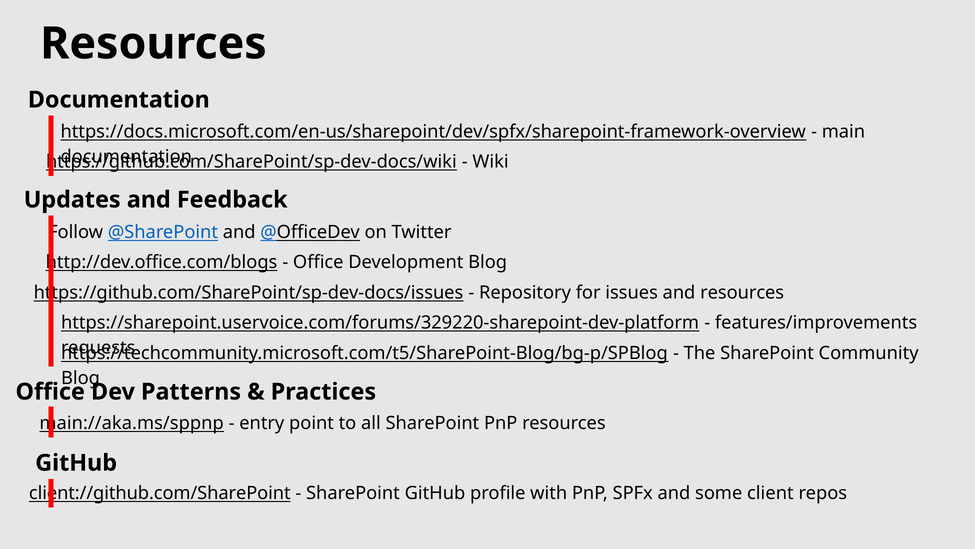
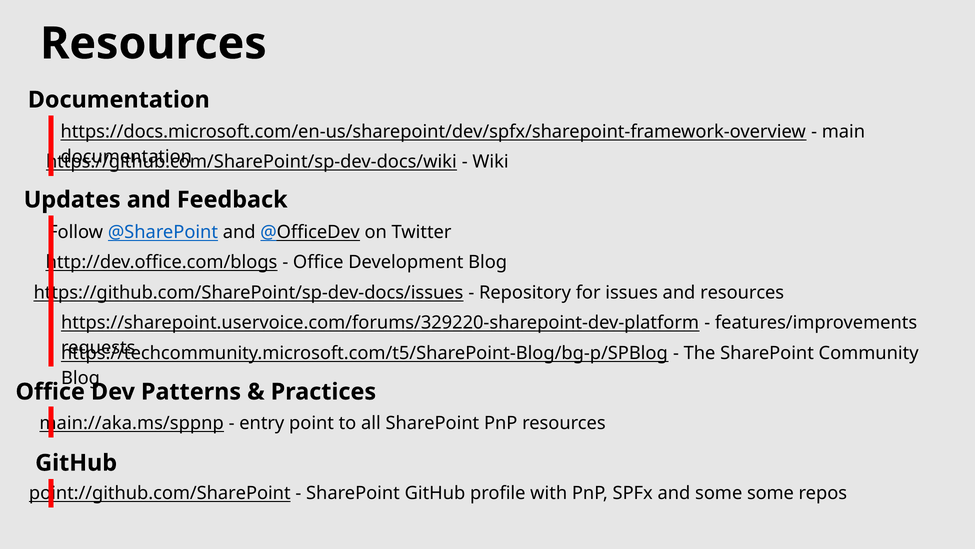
client://github.com/SharePoint: client://github.com/SharePoint -> point://github.com/SharePoint (160, 493)
some client: client -> some (770, 493)
